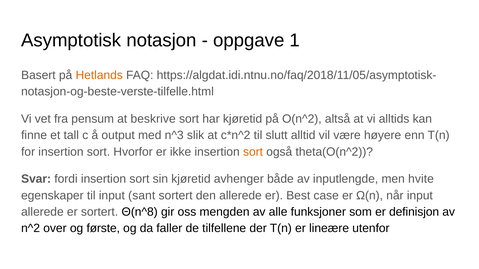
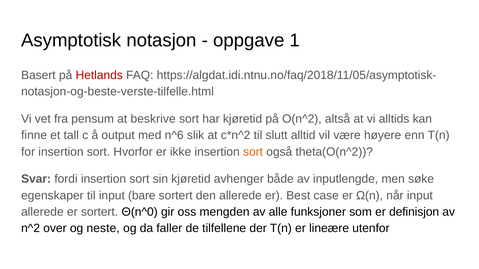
Hetlands colour: orange -> red (99, 75)
n^3: n^3 -> n^6 (174, 136)
hvite: hvite -> søke (421, 179)
sant: sant -> bare (142, 196)
Θ(n^8: Θ(n^8 -> Θ(n^0 (140, 212)
første: første -> neste (103, 229)
